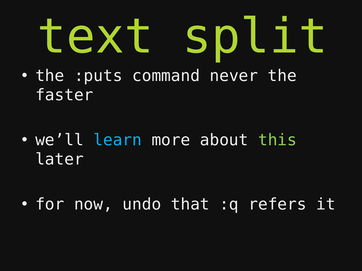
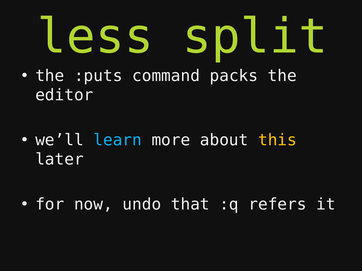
text: text -> less (95, 37)
never: never -> packs (234, 76)
faster: faster -> editor (64, 95)
this colour: light green -> yellow (277, 140)
